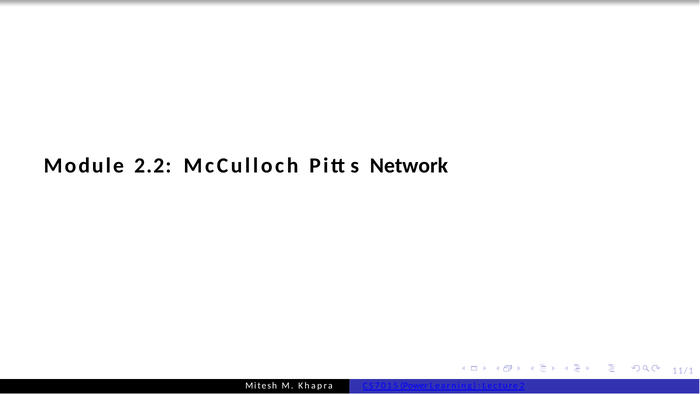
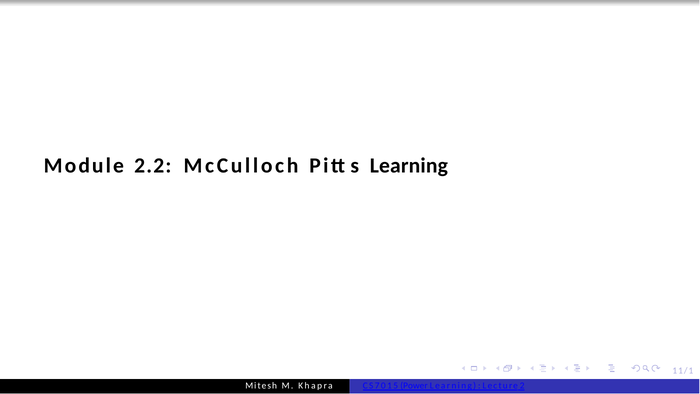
Pitts Network: Network -> Learning (409, 165)
